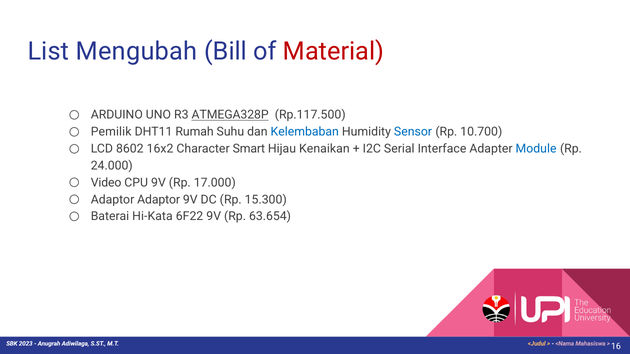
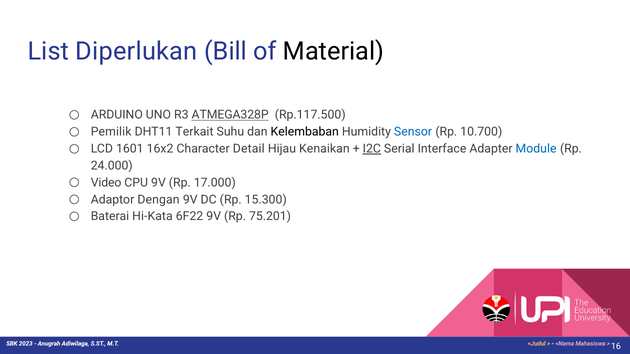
Mengubah: Mengubah -> Diperlukan (136, 52)
Material colour: red -> black (334, 52)
Rumah: Rumah -> Terkait (194, 132)
Kelembaban colour: blue -> black (305, 132)
8602: 8602 -> 1601 (130, 149)
Smart: Smart -> Detail (249, 149)
I2C underline: none -> present (372, 149)
Adaptor Adaptor: Adaptor -> Dengan (159, 200)
63.654: 63.654 -> 75.201 (270, 217)
